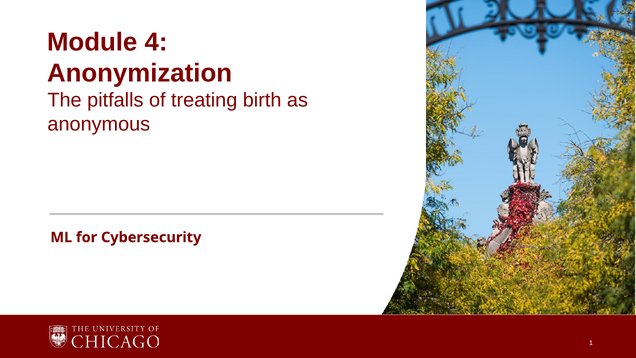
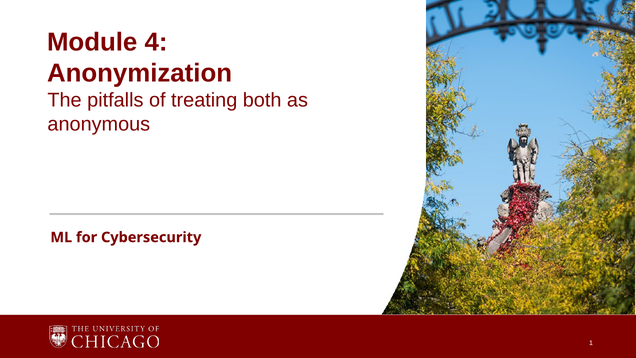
birth: birth -> both (262, 100)
